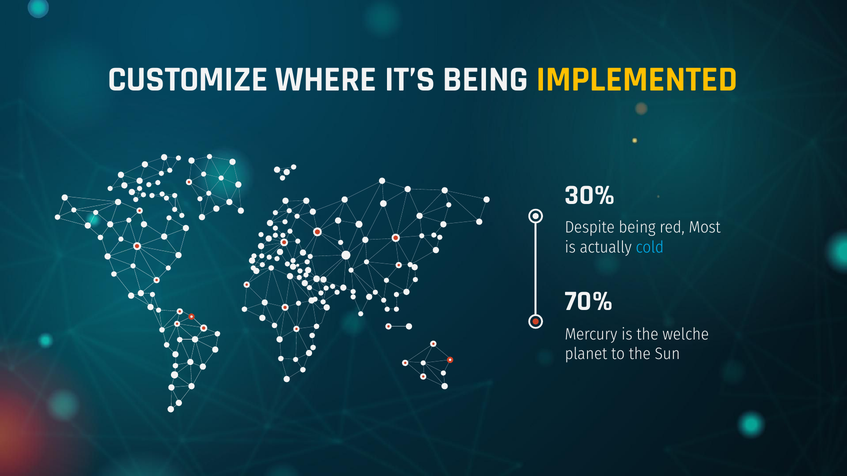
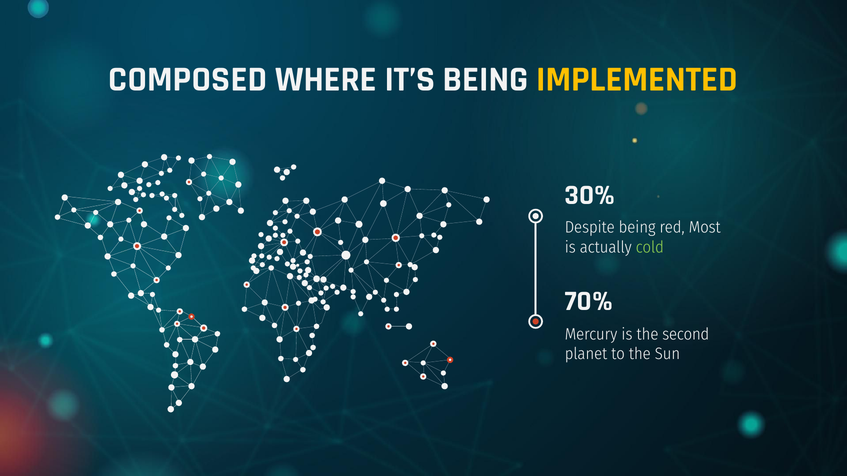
CUSTOMIZE: CUSTOMIZE -> COMPOSED (188, 79)
cold colour: light blue -> light green (650, 247)
welche: welche -> second (686, 334)
